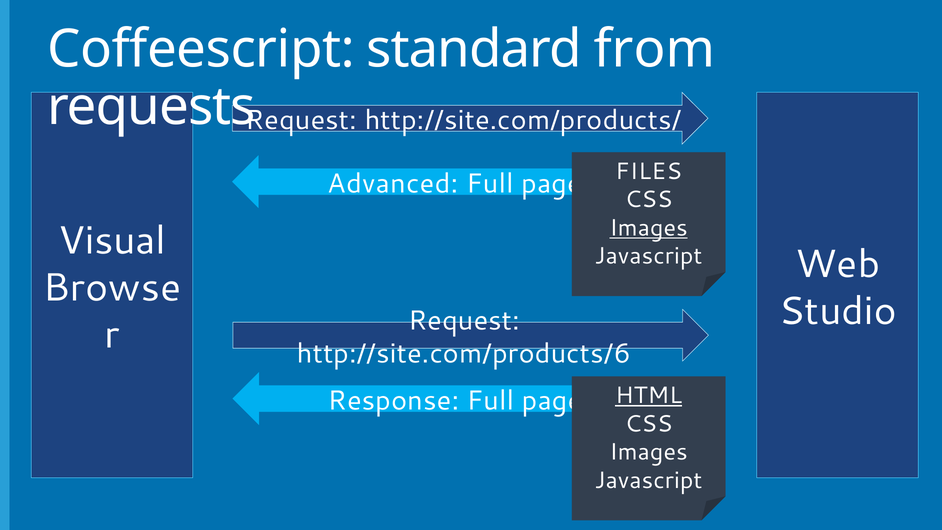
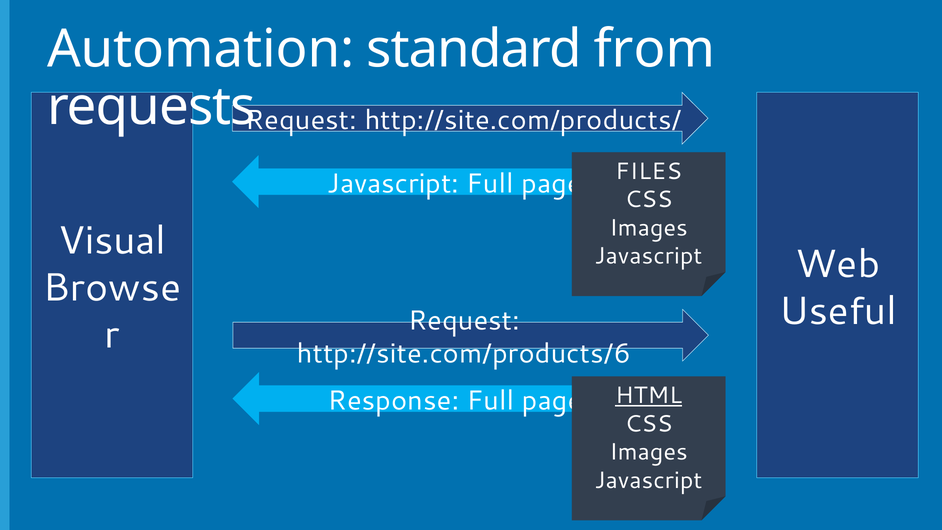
Coffeescript: Coffeescript -> Automation (201, 49)
Advanced: Advanced -> Javascript (393, 183)
Images underline: present -> none (649, 228)
Studio: Studio -> Useful (838, 311)
